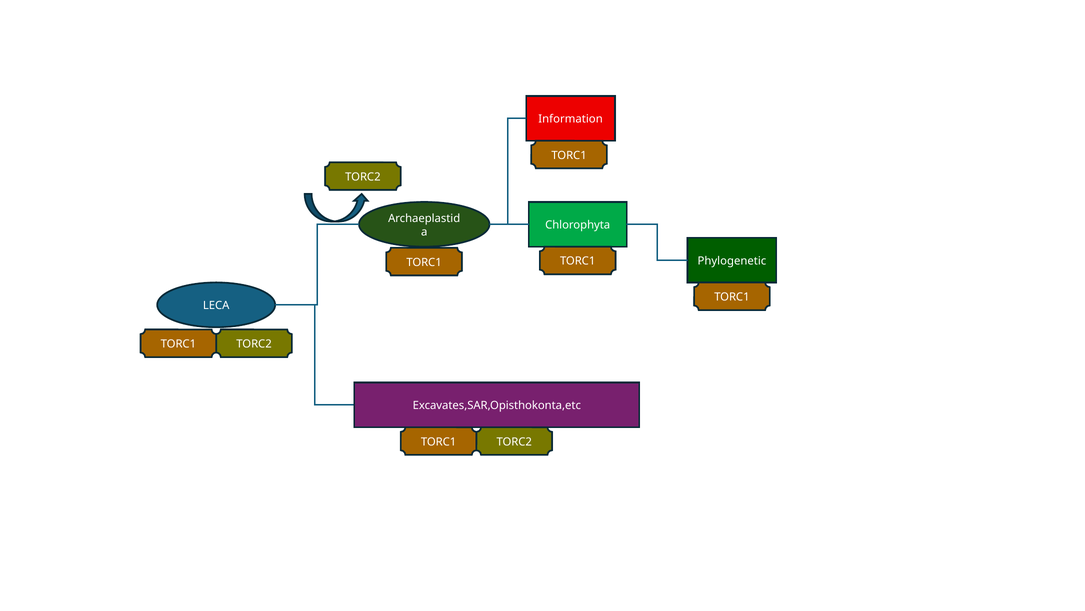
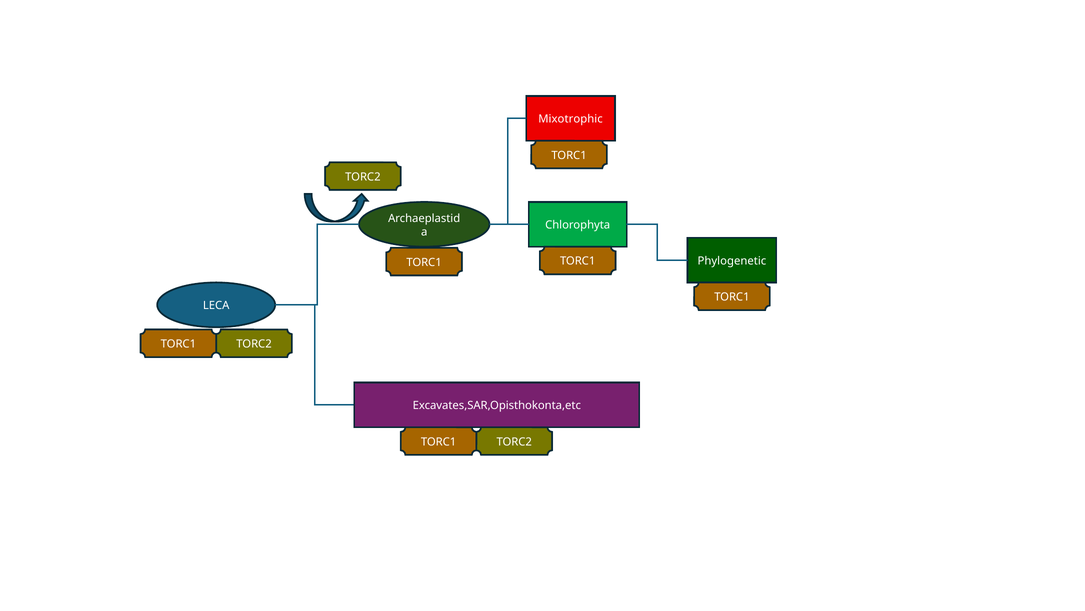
Information: Information -> Mixotrophic (571, 119)
